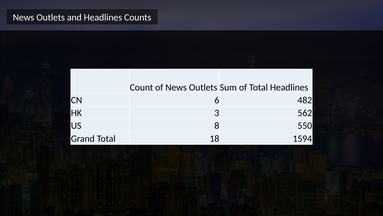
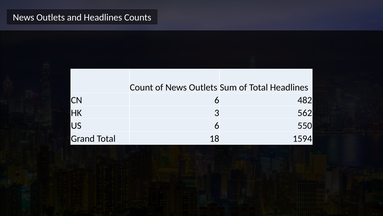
US 8: 8 -> 6 (217, 125)
